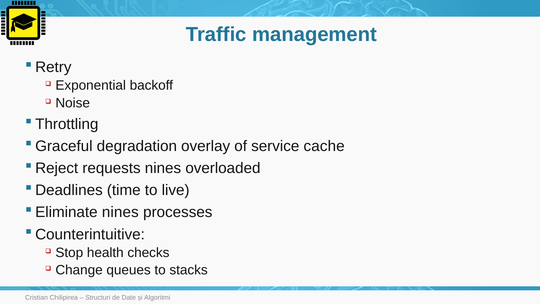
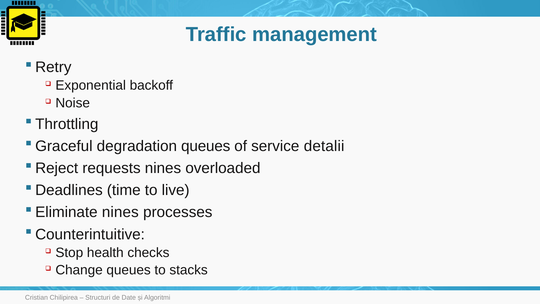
degradation overlay: overlay -> queues (206, 146)
cache: cache -> detalii (324, 146)
